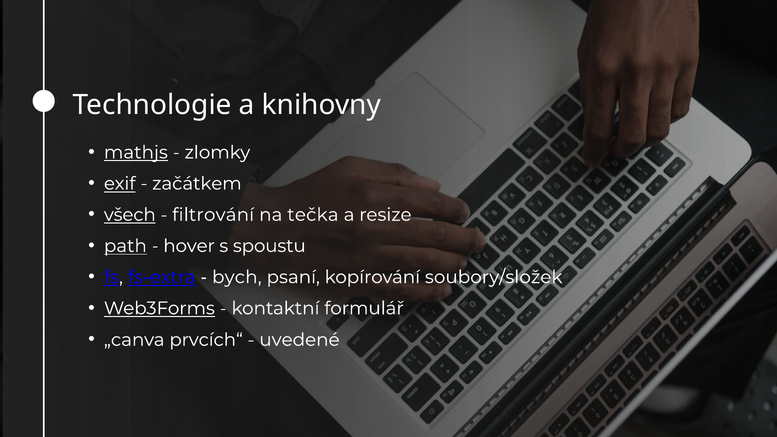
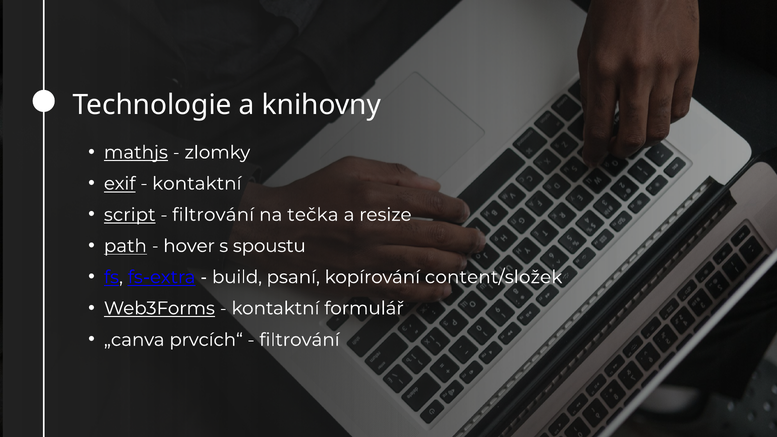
začátkem: začátkem -> kontaktní (197, 184)
všech: všech -> script (130, 215)
bych: bych -> build (237, 277)
soubory/složek: soubory/složek -> content/složek (494, 277)
uvedené: uvedené -> filtrování (299, 340)
